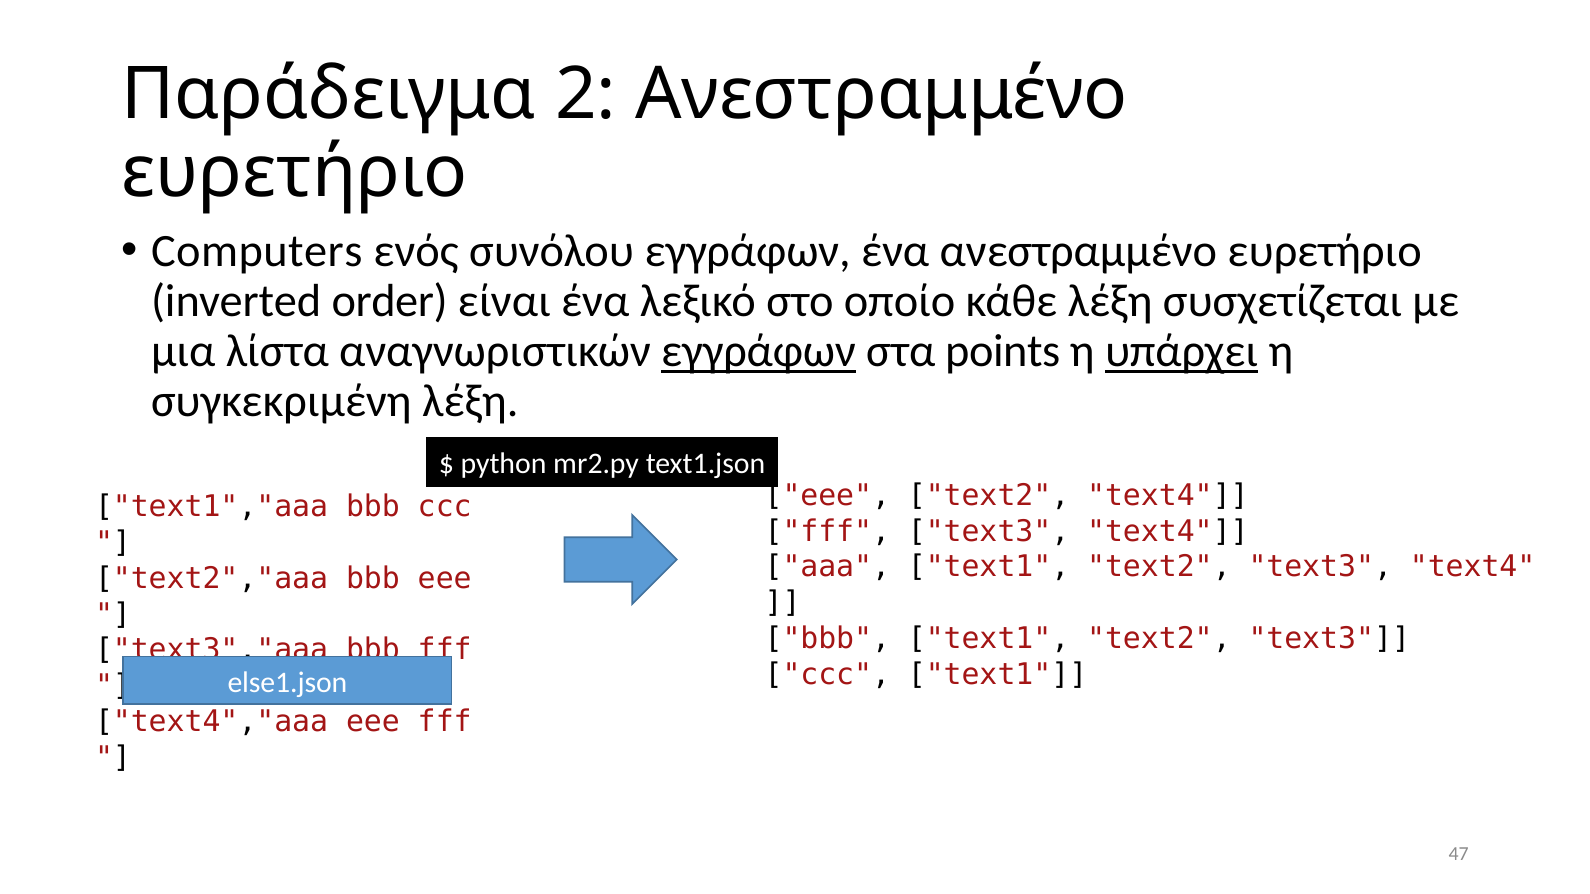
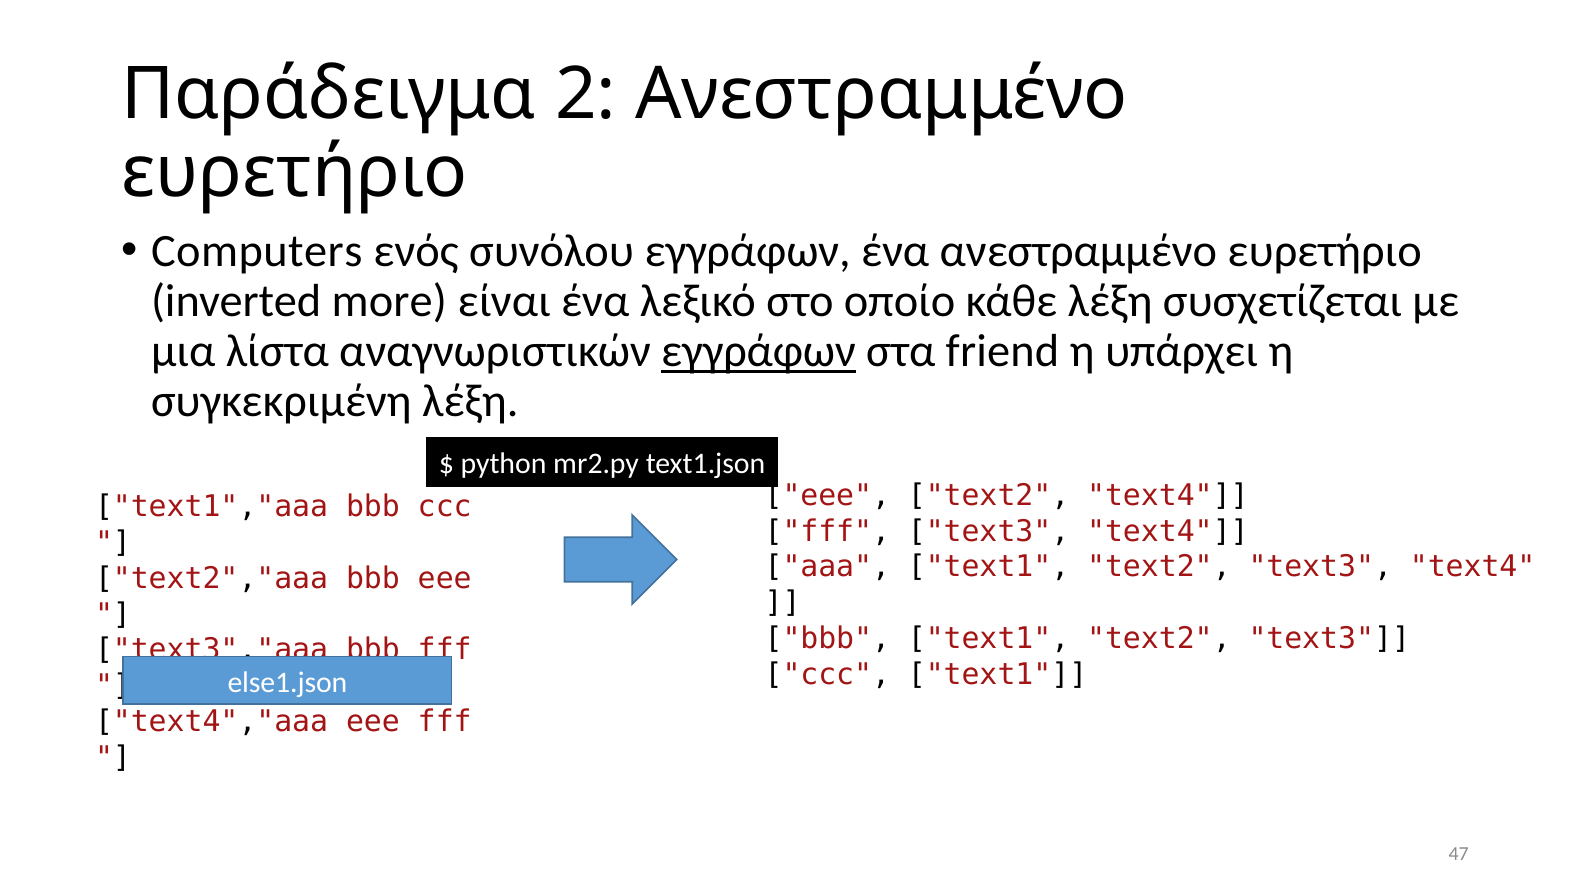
order: order -> more (389, 301)
points: points -> friend (1002, 351)
υπάρχει underline: present -> none (1182, 351)
